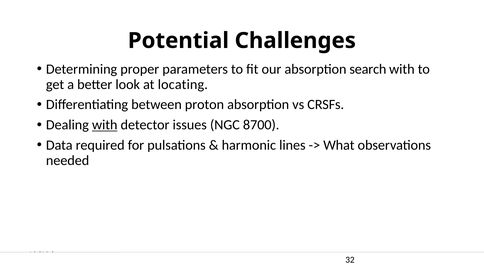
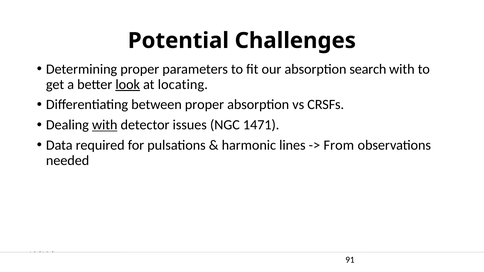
look underline: none -> present (128, 85)
between proton: proton -> proper (204, 105)
8700: 8700 -> 1471 (261, 125)
What: What -> From (339, 145)
32: 32 -> 91 (350, 260)
